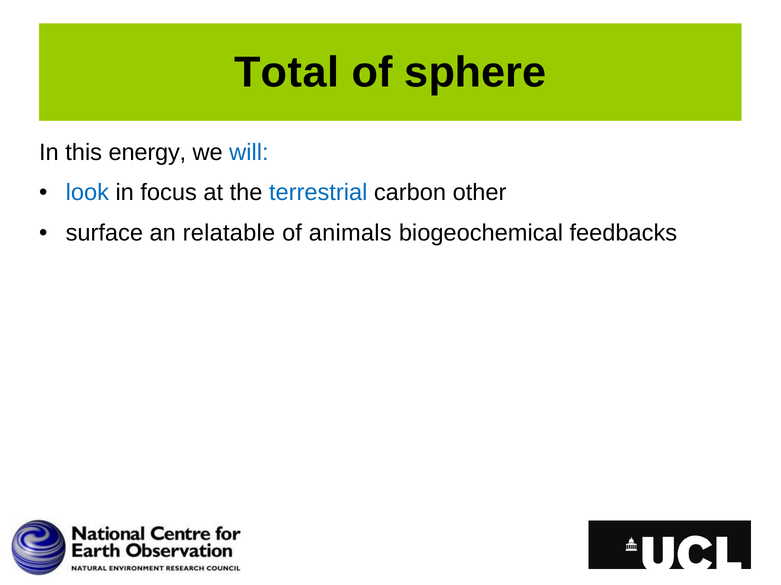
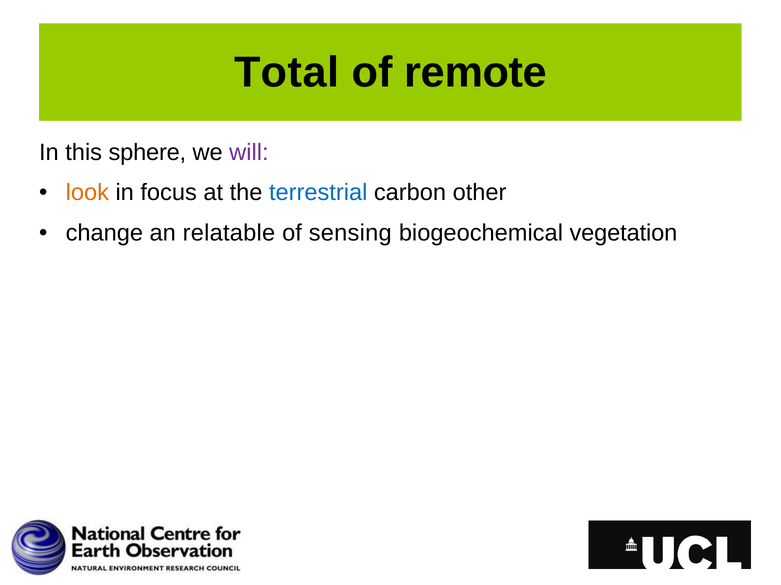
sphere: sphere -> remote (476, 72)
energy: energy -> sphere (147, 152)
will colour: blue -> purple (249, 152)
look colour: blue -> orange (87, 193)
surface: surface -> change (104, 233)
animals: animals -> sensing (350, 233)
feedbacks: feedbacks -> vegetation (623, 233)
